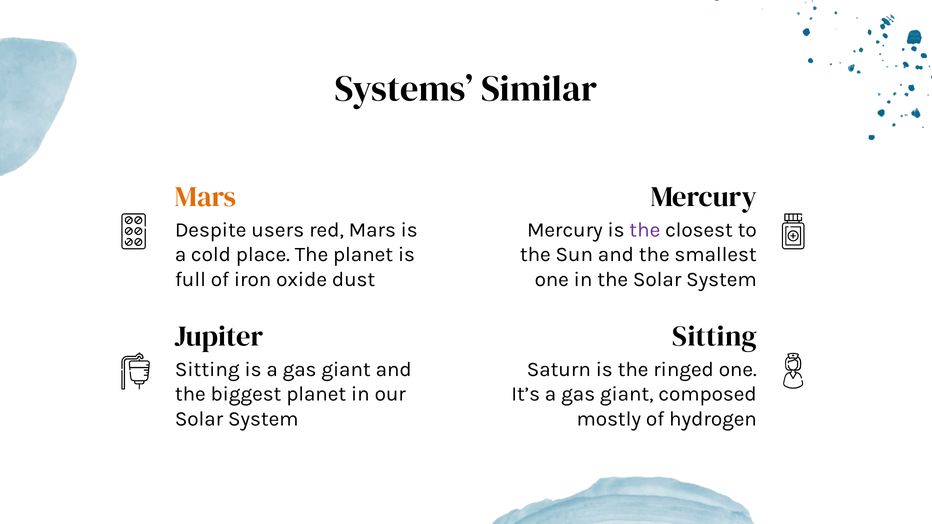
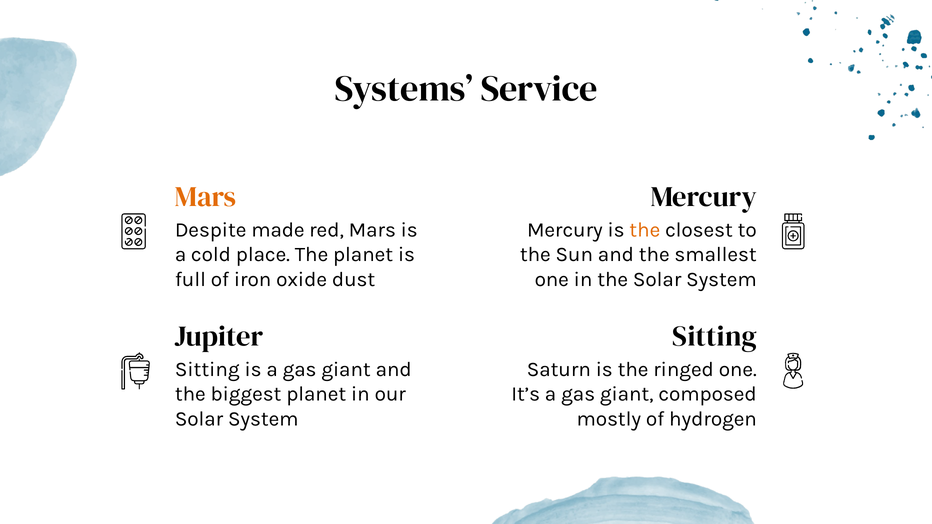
Similar: Similar -> Service (539, 89)
users: users -> made (278, 230)
the colour: purple -> orange (645, 230)
